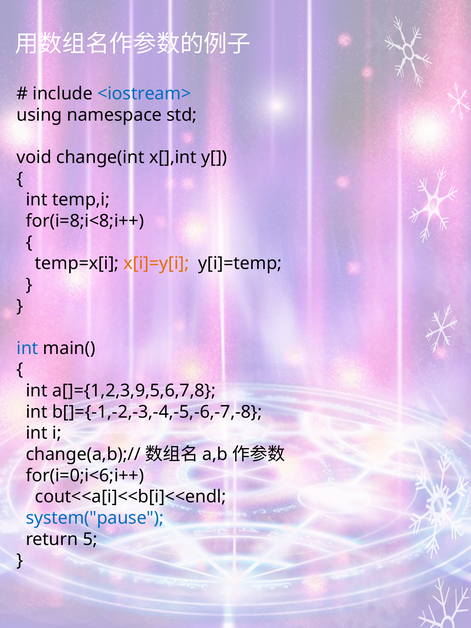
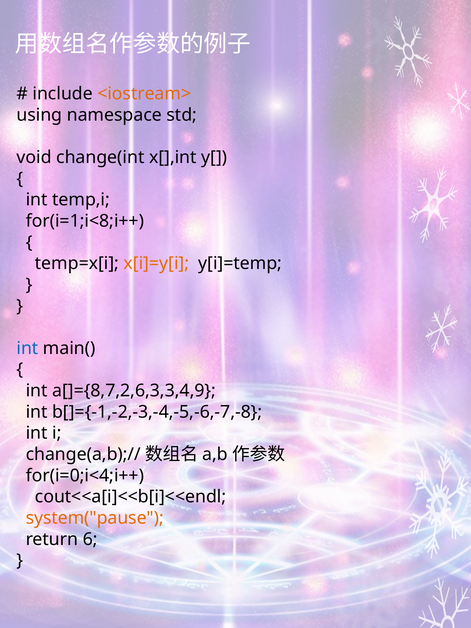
<iostream> colour: blue -> orange (144, 94)
for(i=8;i<8;i++: for(i=8;i<8;i++ -> for(i=1;i<8;i++ (85, 221)
a[]={1,2,3,9,5,6,7,8: a[]={1,2,3,9,5,6,7,8 -> a[]={8,7,2,6,3,3,4,9 (134, 391)
for(i=0;i<6;i++: for(i=0;i<6;i++ -> for(i=0;i<4;i++ (85, 476)
system("pause colour: blue -> orange (95, 518)
5: 5 -> 6 (90, 539)
